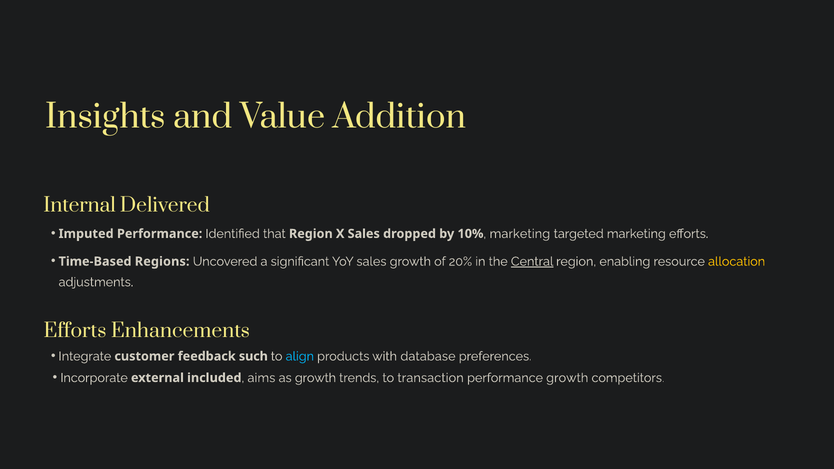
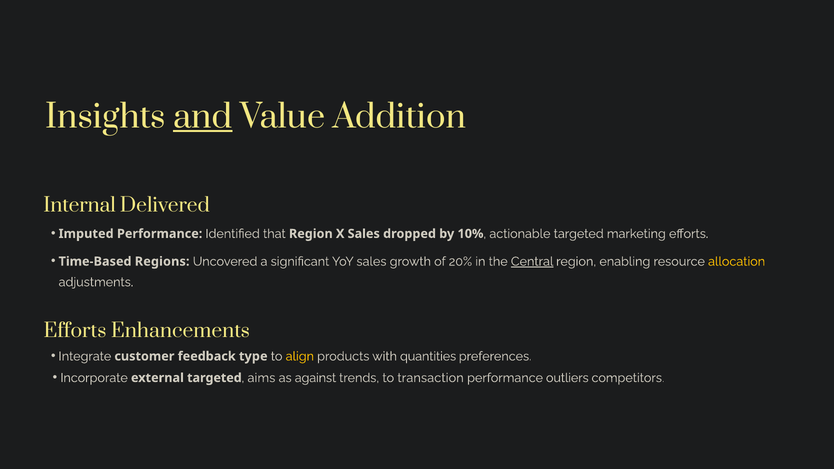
and underline: none -> present (203, 117)
marketing: marketing -> actionable (520, 234)
such: such -> type (253, 356)
align colour: light blue -> yellow (300, 356)
database: database -> quantities (428, 356)
external included: included -> targeted (214, 378)
as growth: growth -> against (315, 378)
performance growth: growth -> outliers (567, 378)
